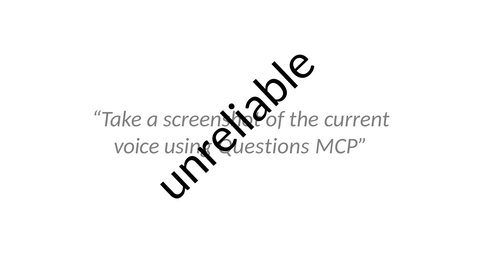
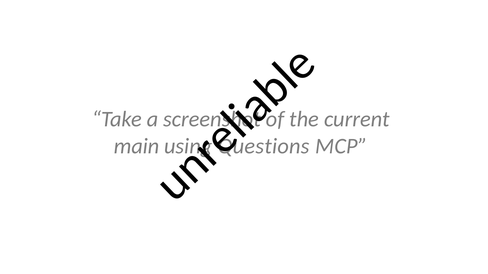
voice: voice -> main (137, 146)
